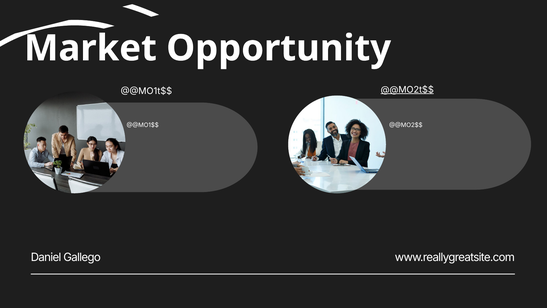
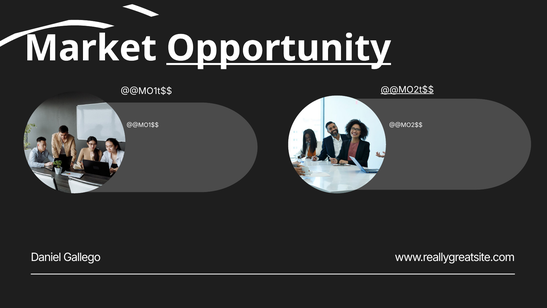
Opportunity underline: none -> present (279, 48)
